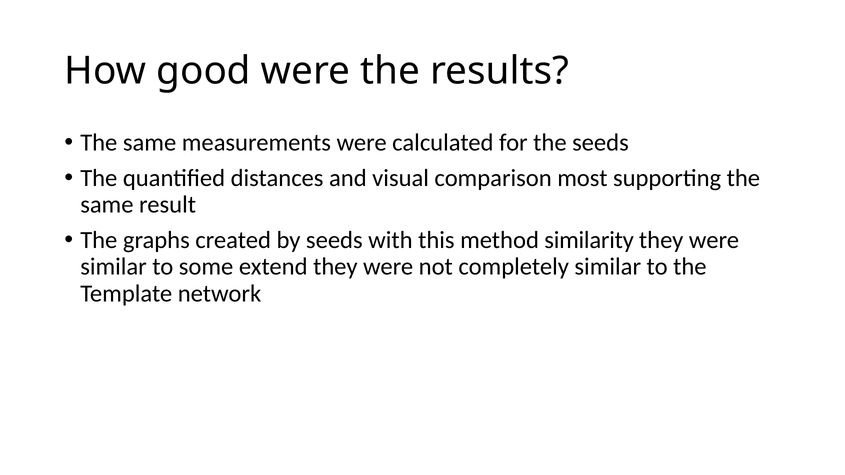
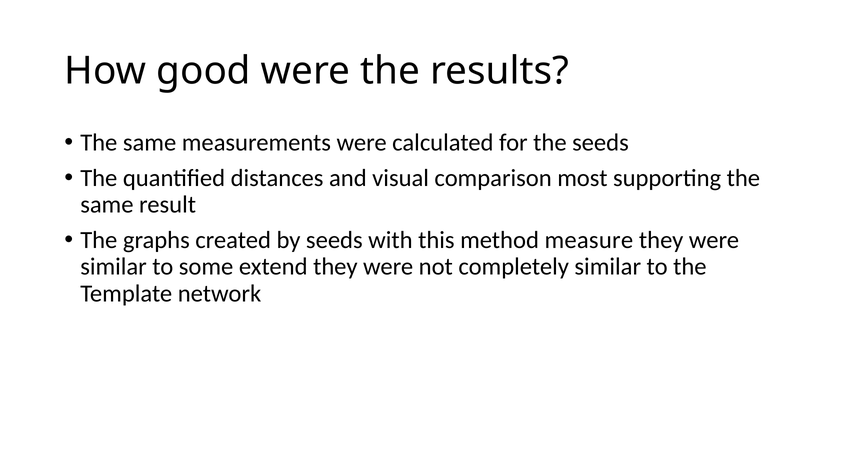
similarity: similarity -> measure (589, 240)
